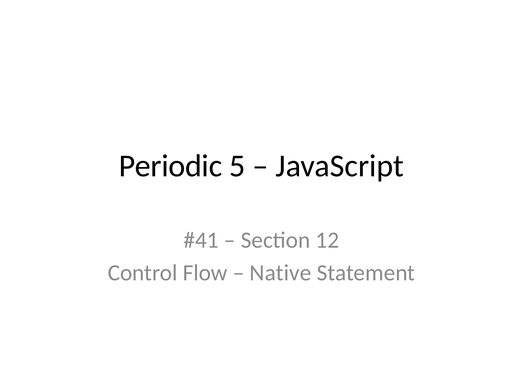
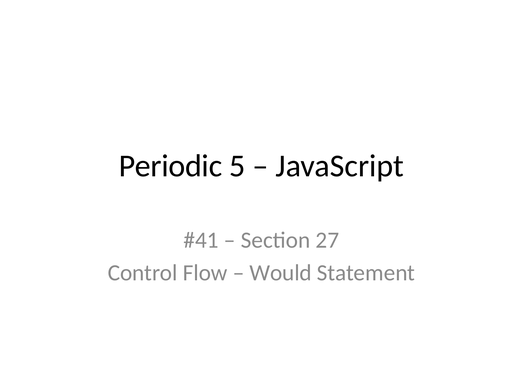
12: 12 -> 27 (327, 240)
Native: Native -> Would (281, 273)
